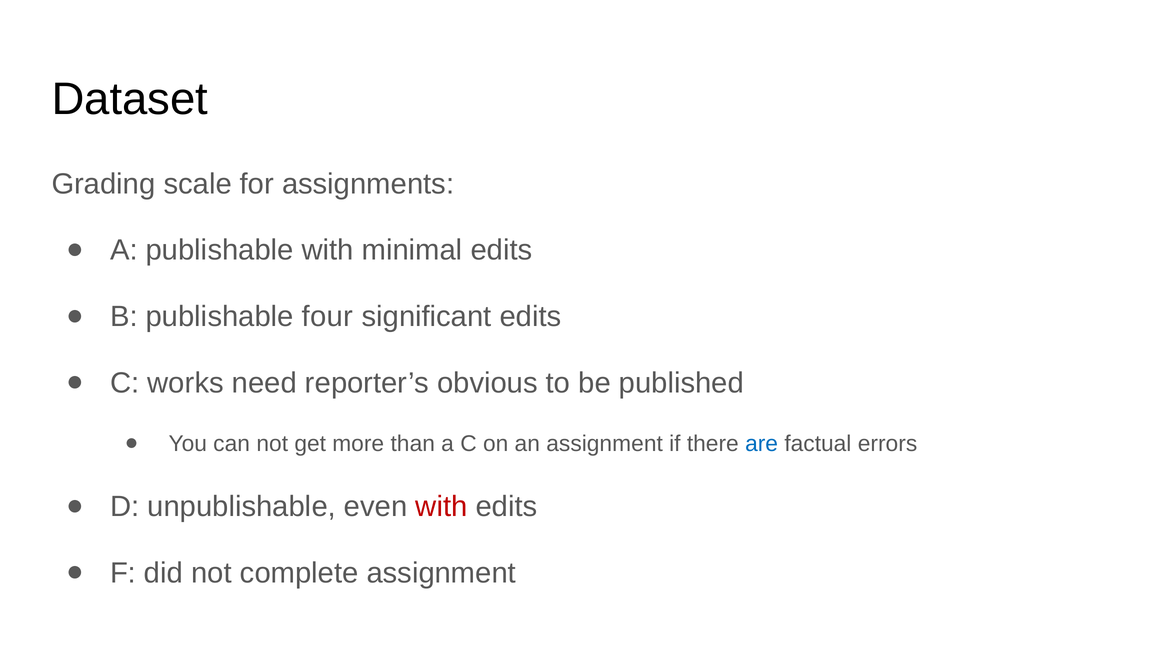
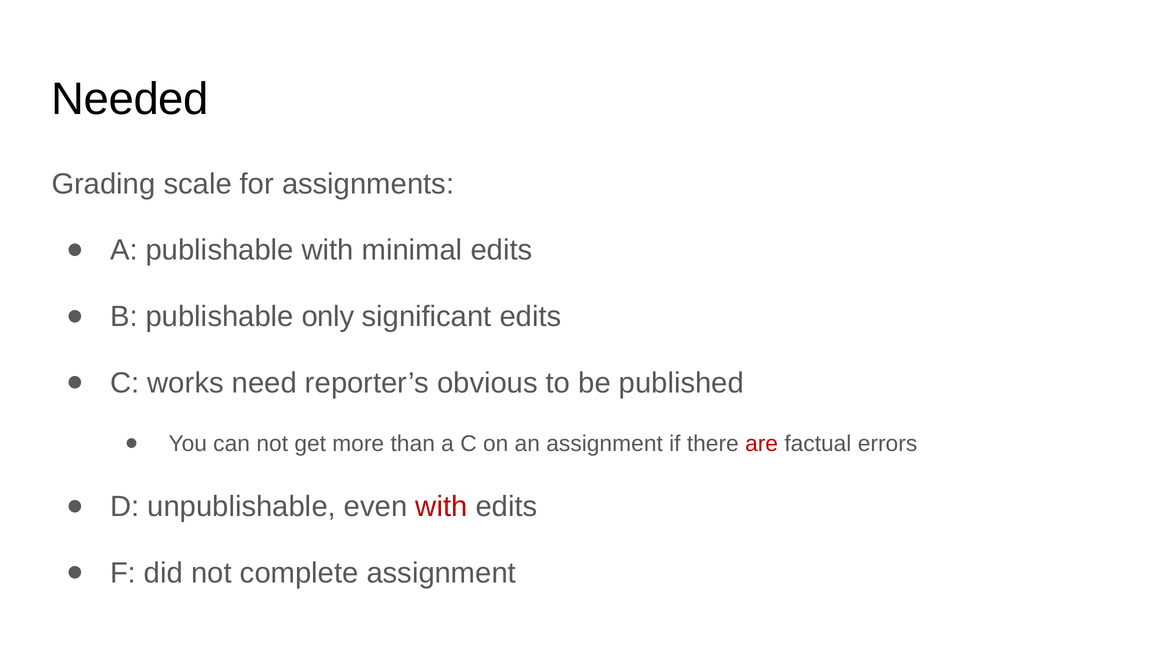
Dataset: Dataset -> Needed (130, 99)
four: four -> only (328, 317)
are colour: blue -> red (762, 444)
